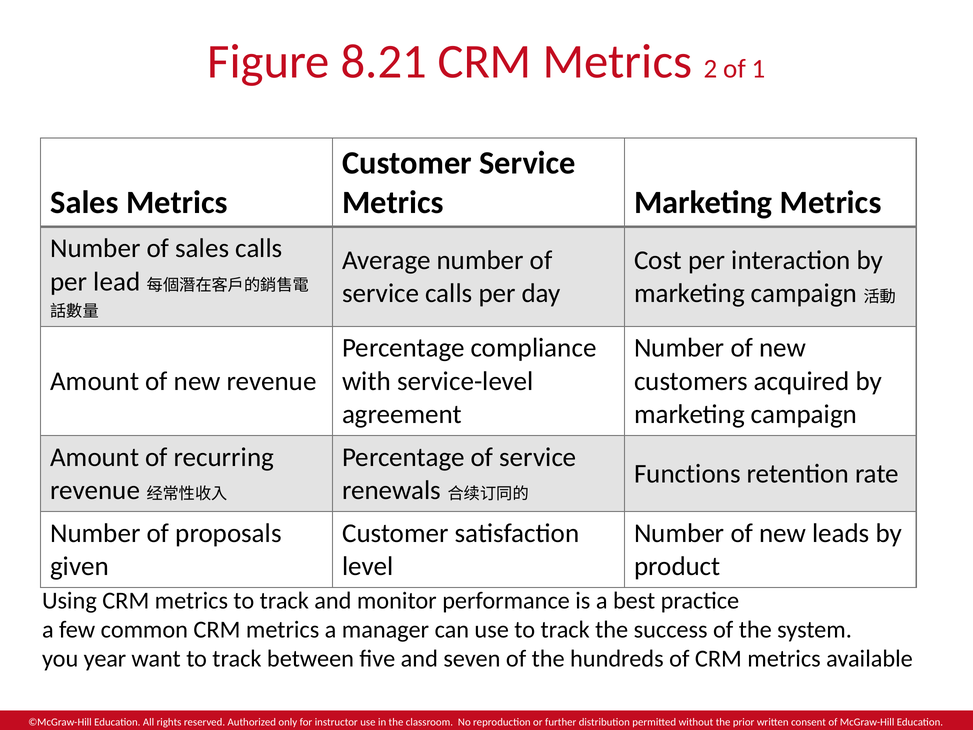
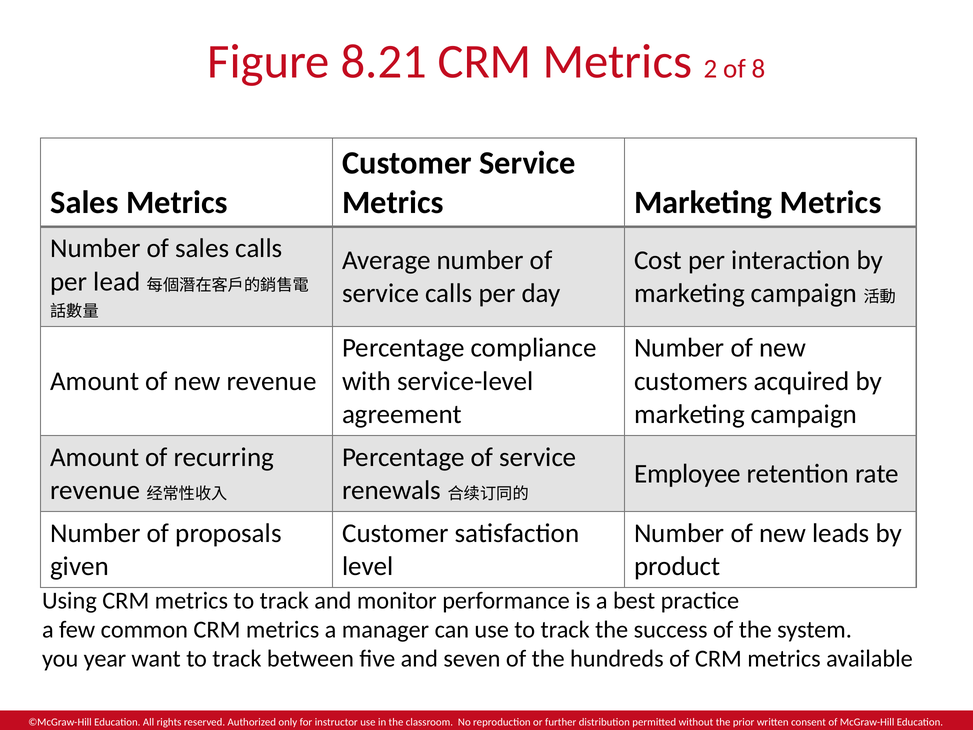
1: 1 -> 8 (759, 69)
Functions: Functions -> Employee (687, 474)
